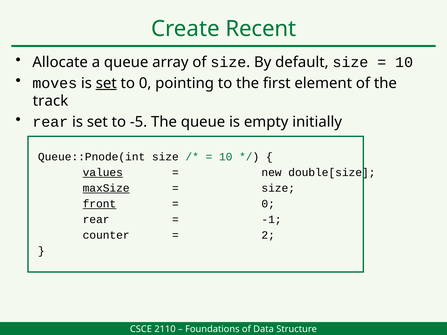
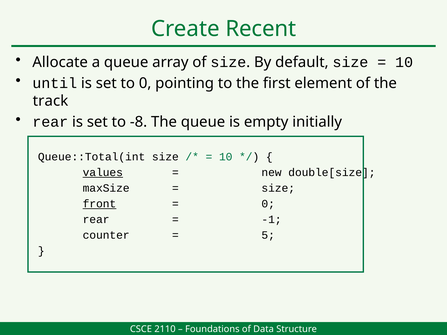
moves: moves -> until (55, 83)
set underline: present -> none (106, 83)
-5: -5 -> -8 (139, 122)
Queue::Pnode(int: Queue::Pnode(int -> Queue::Total(int (92, 157)
maxSize underline: present -> none (106, 188)
2: 2 -> 5 (268, 235)
